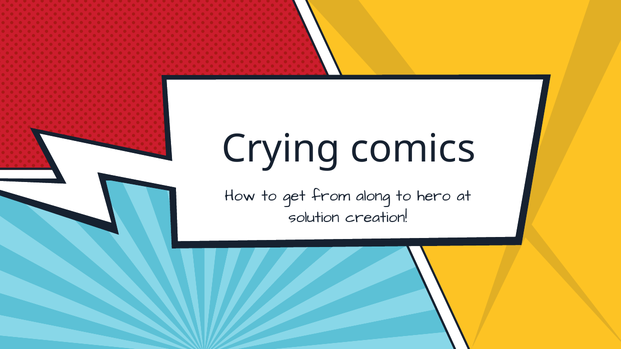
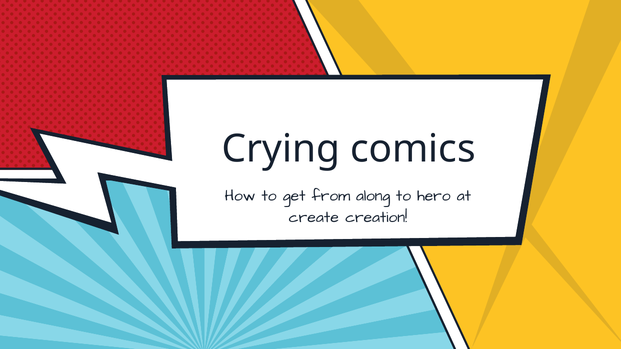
solution: solution -> create (314, 217)
